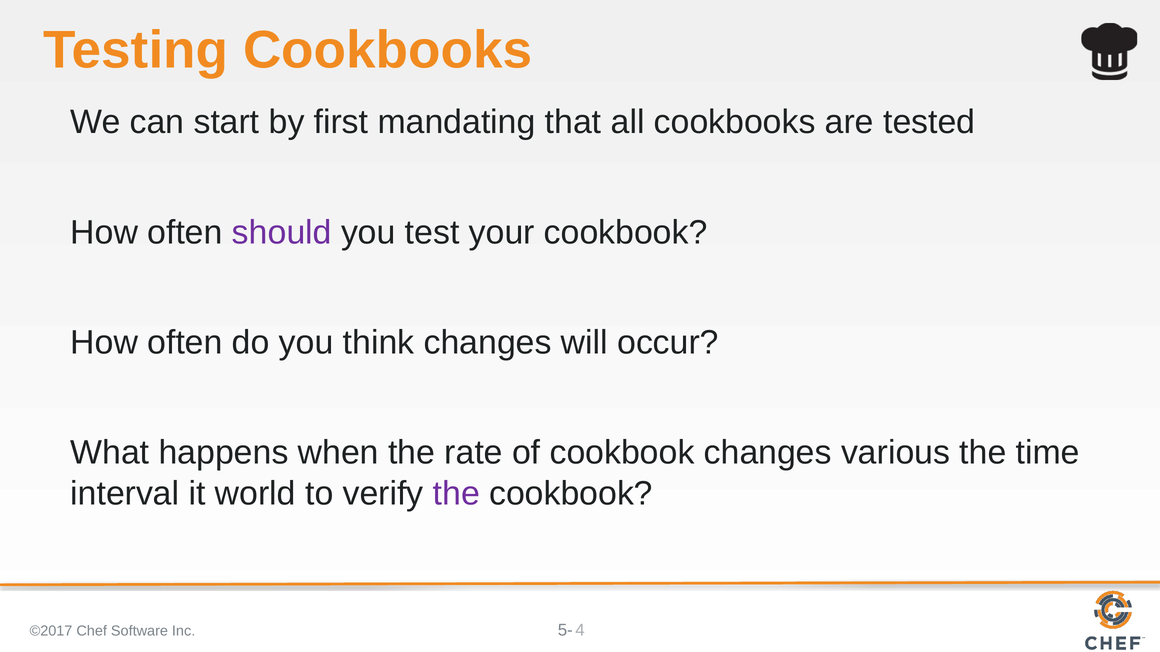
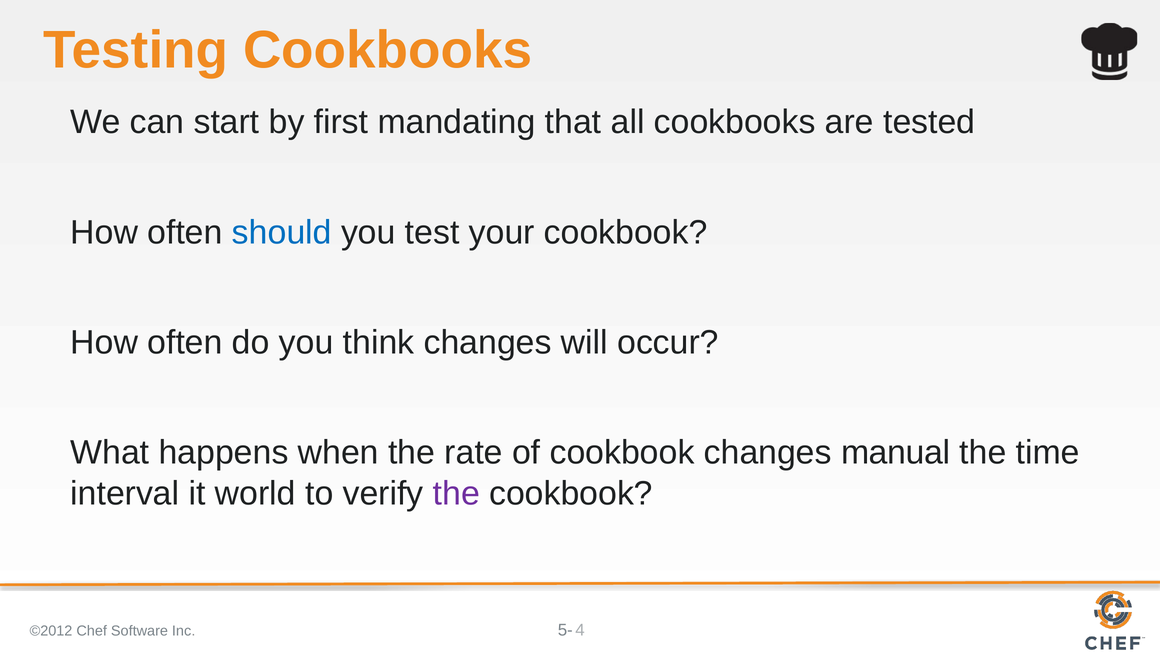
should colour: purple -> blue (282, 233)
various: various -> manual (896, 453)
©2017: ©2017 -> ©2012 (51, 631)
